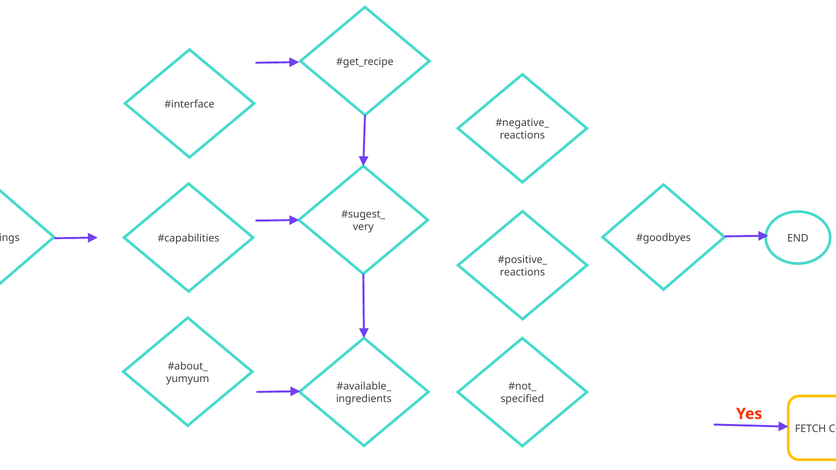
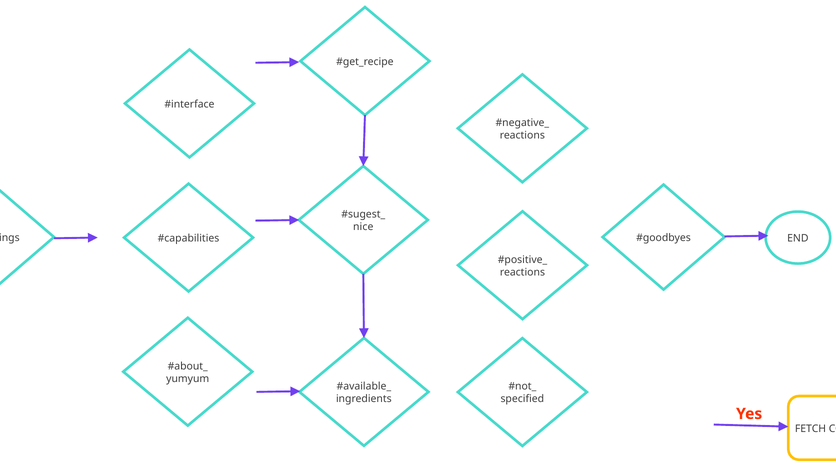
very: very -> nice (363, 227)
